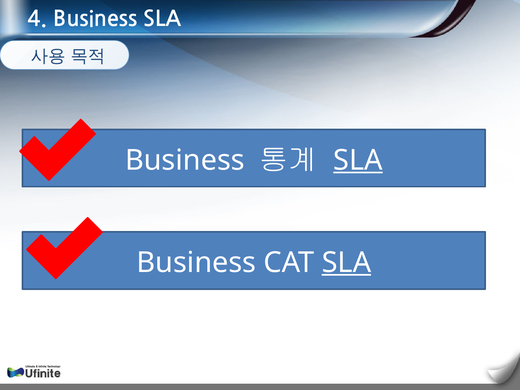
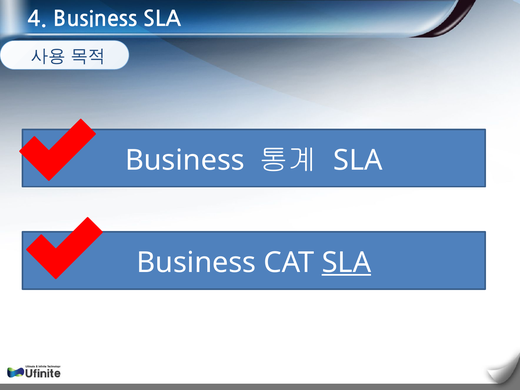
SLA underline: present -> none (358, 160)
